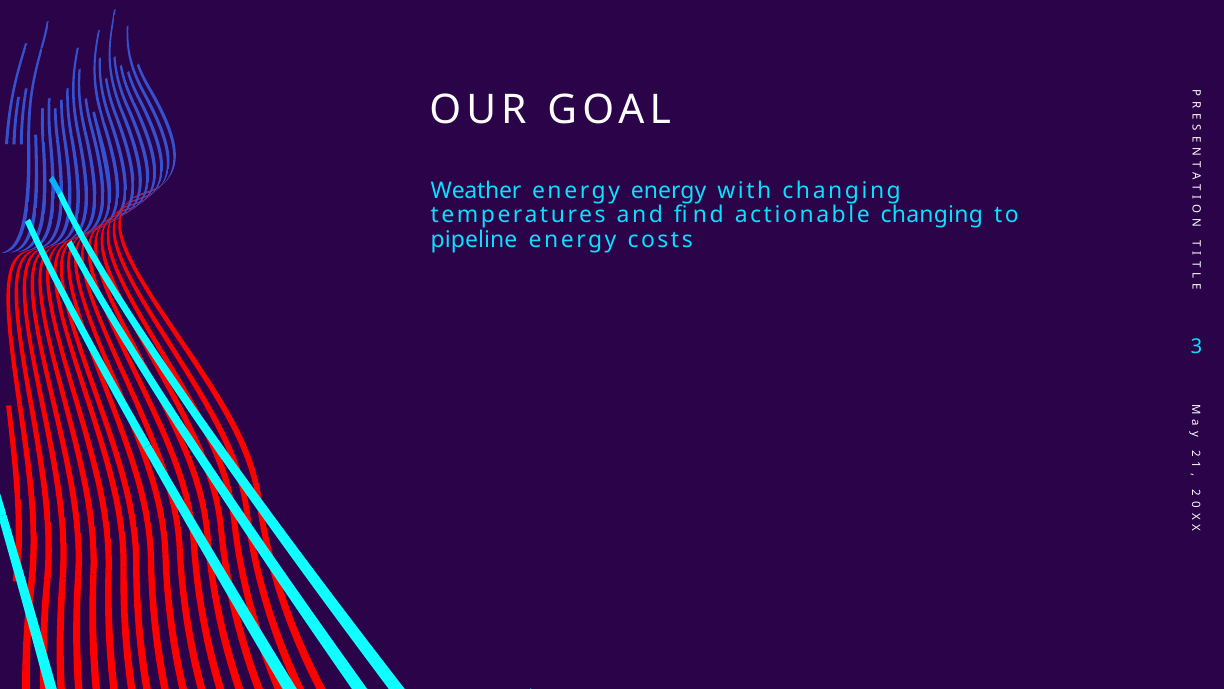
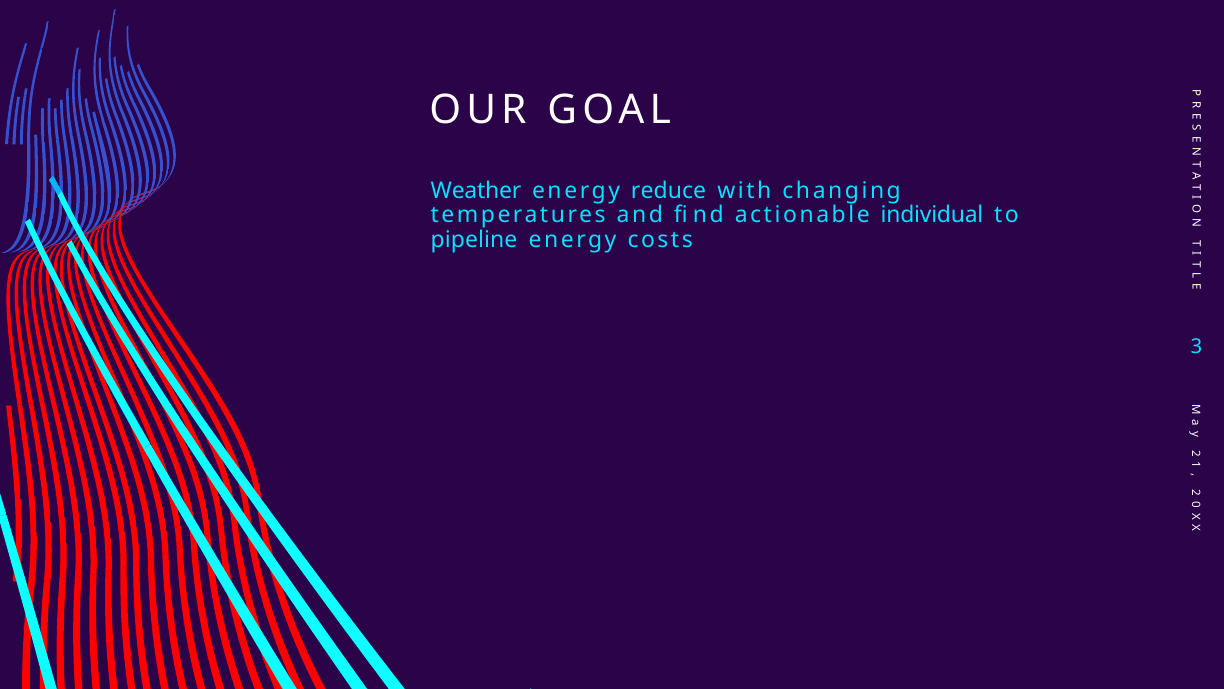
energy energy: energy -> reduce (669, 190)
actionable changing: changing -> individual (932, 215)
